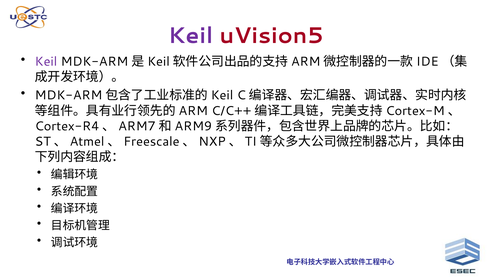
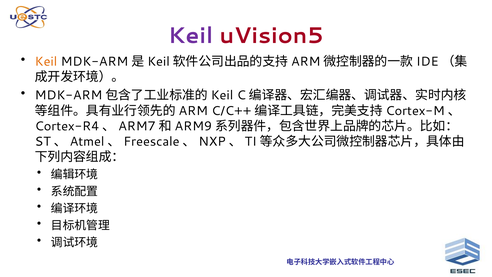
Keil colour: purple -> orange (46, 61)
